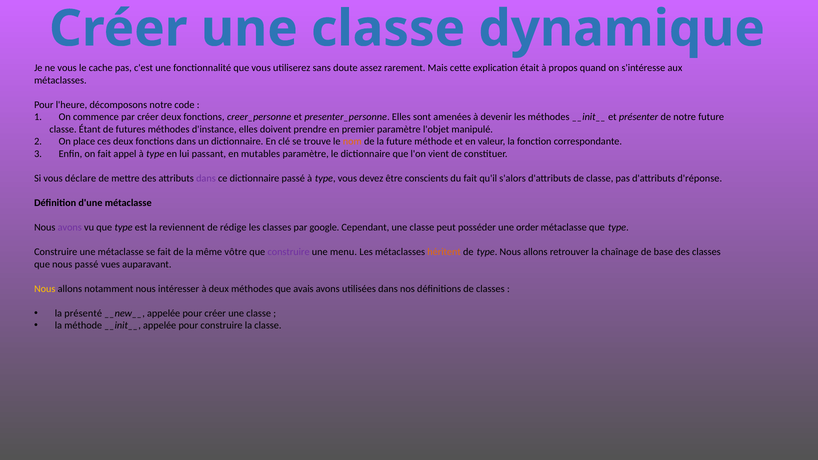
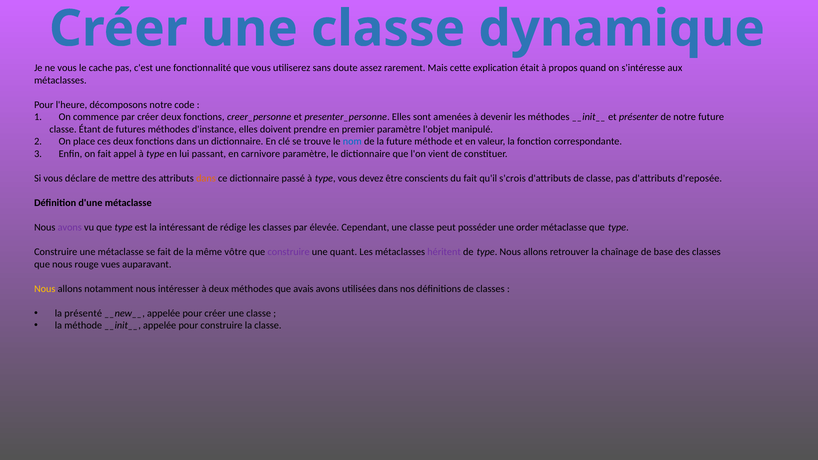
nom colour: orange -> blue (352, 142)
mutables: mutables -> carnivore (261, 154)
dans colour: purple -> orange (206, 178)
s'alors: s'alors -> s'crois (513, 178)
d'réponse: d'réponse -> d'reposée (700, 178)
reviennent: reviennent -> intéressant (182, 228)
google: google -> élevée (324, 228)
menu: menu -> quant (344, 252)
héritent colour: orange -> purple (444, 252)
nous passé: passé -> rouge (87, 264)
